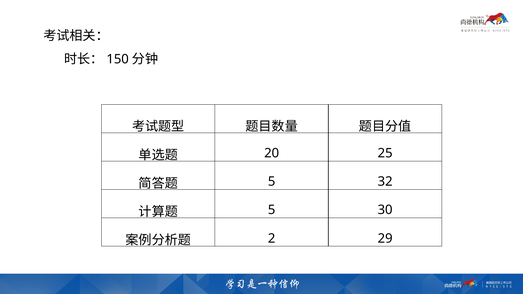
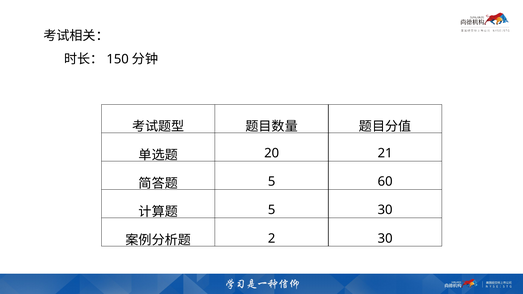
25: 25 -> 21 (385, 153)
32: 32 -> 60 (385, 182)
2 29: 29 -> 30 (385, 239)
